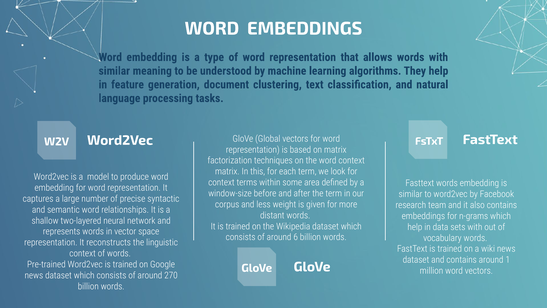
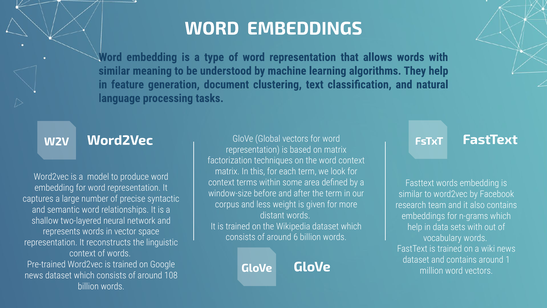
270: 270 -> 108 (171, 275)
